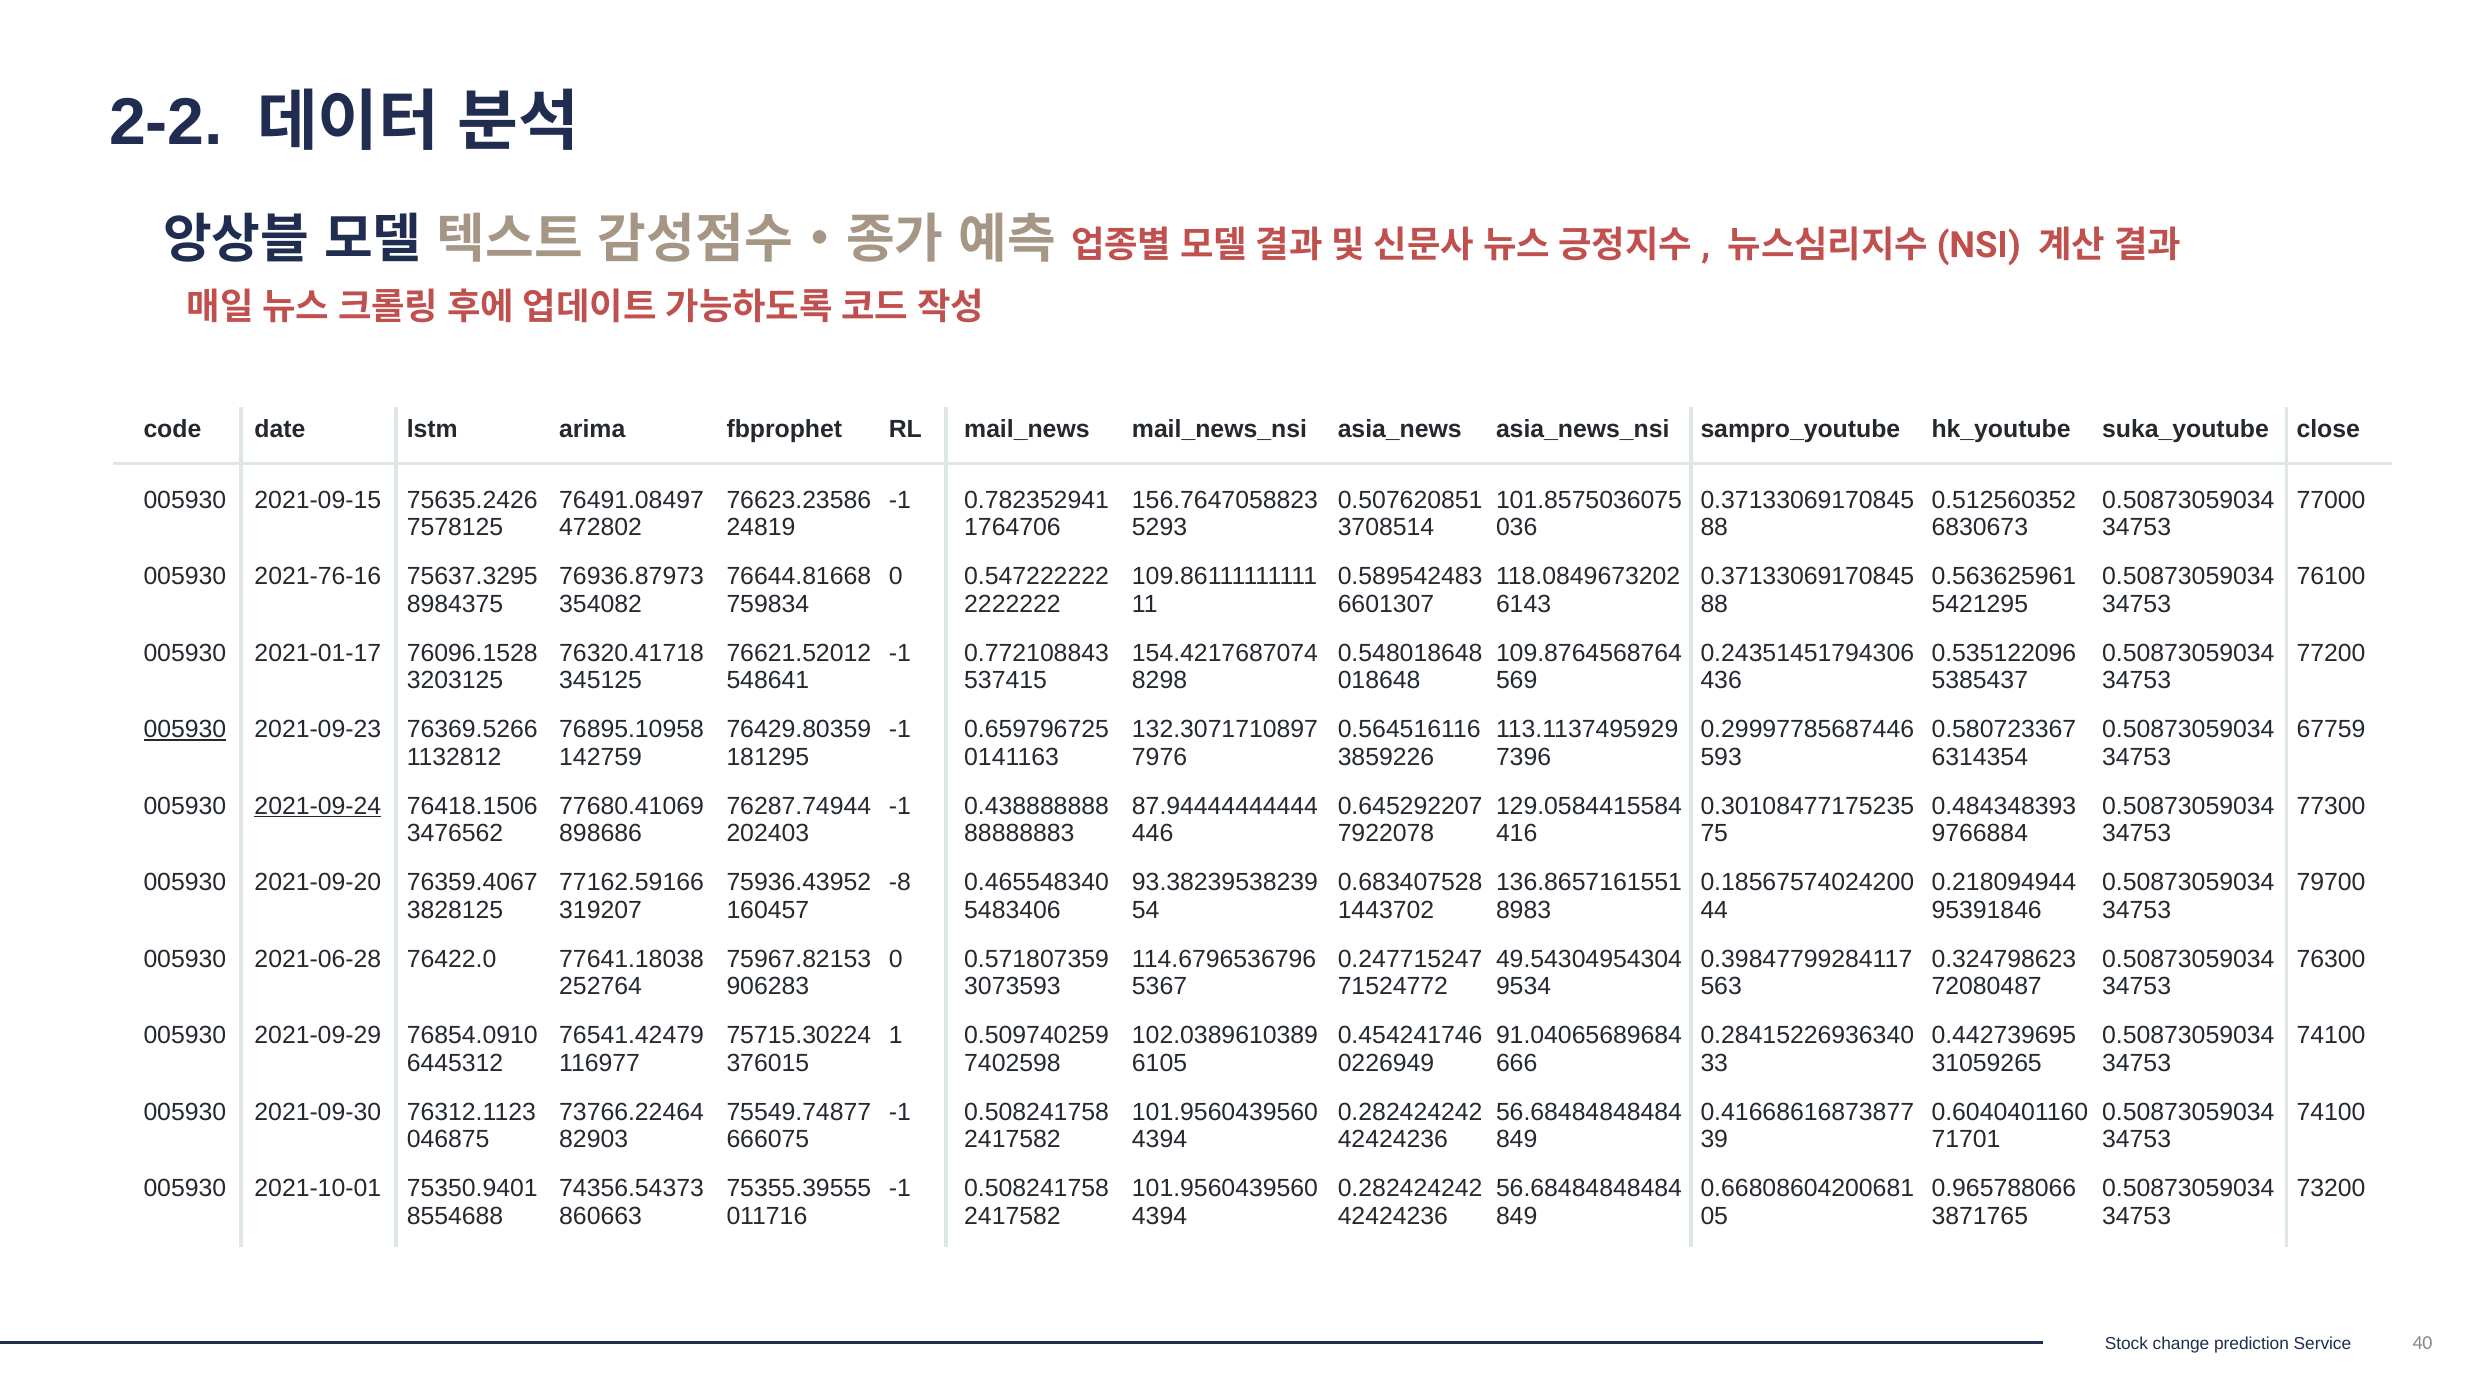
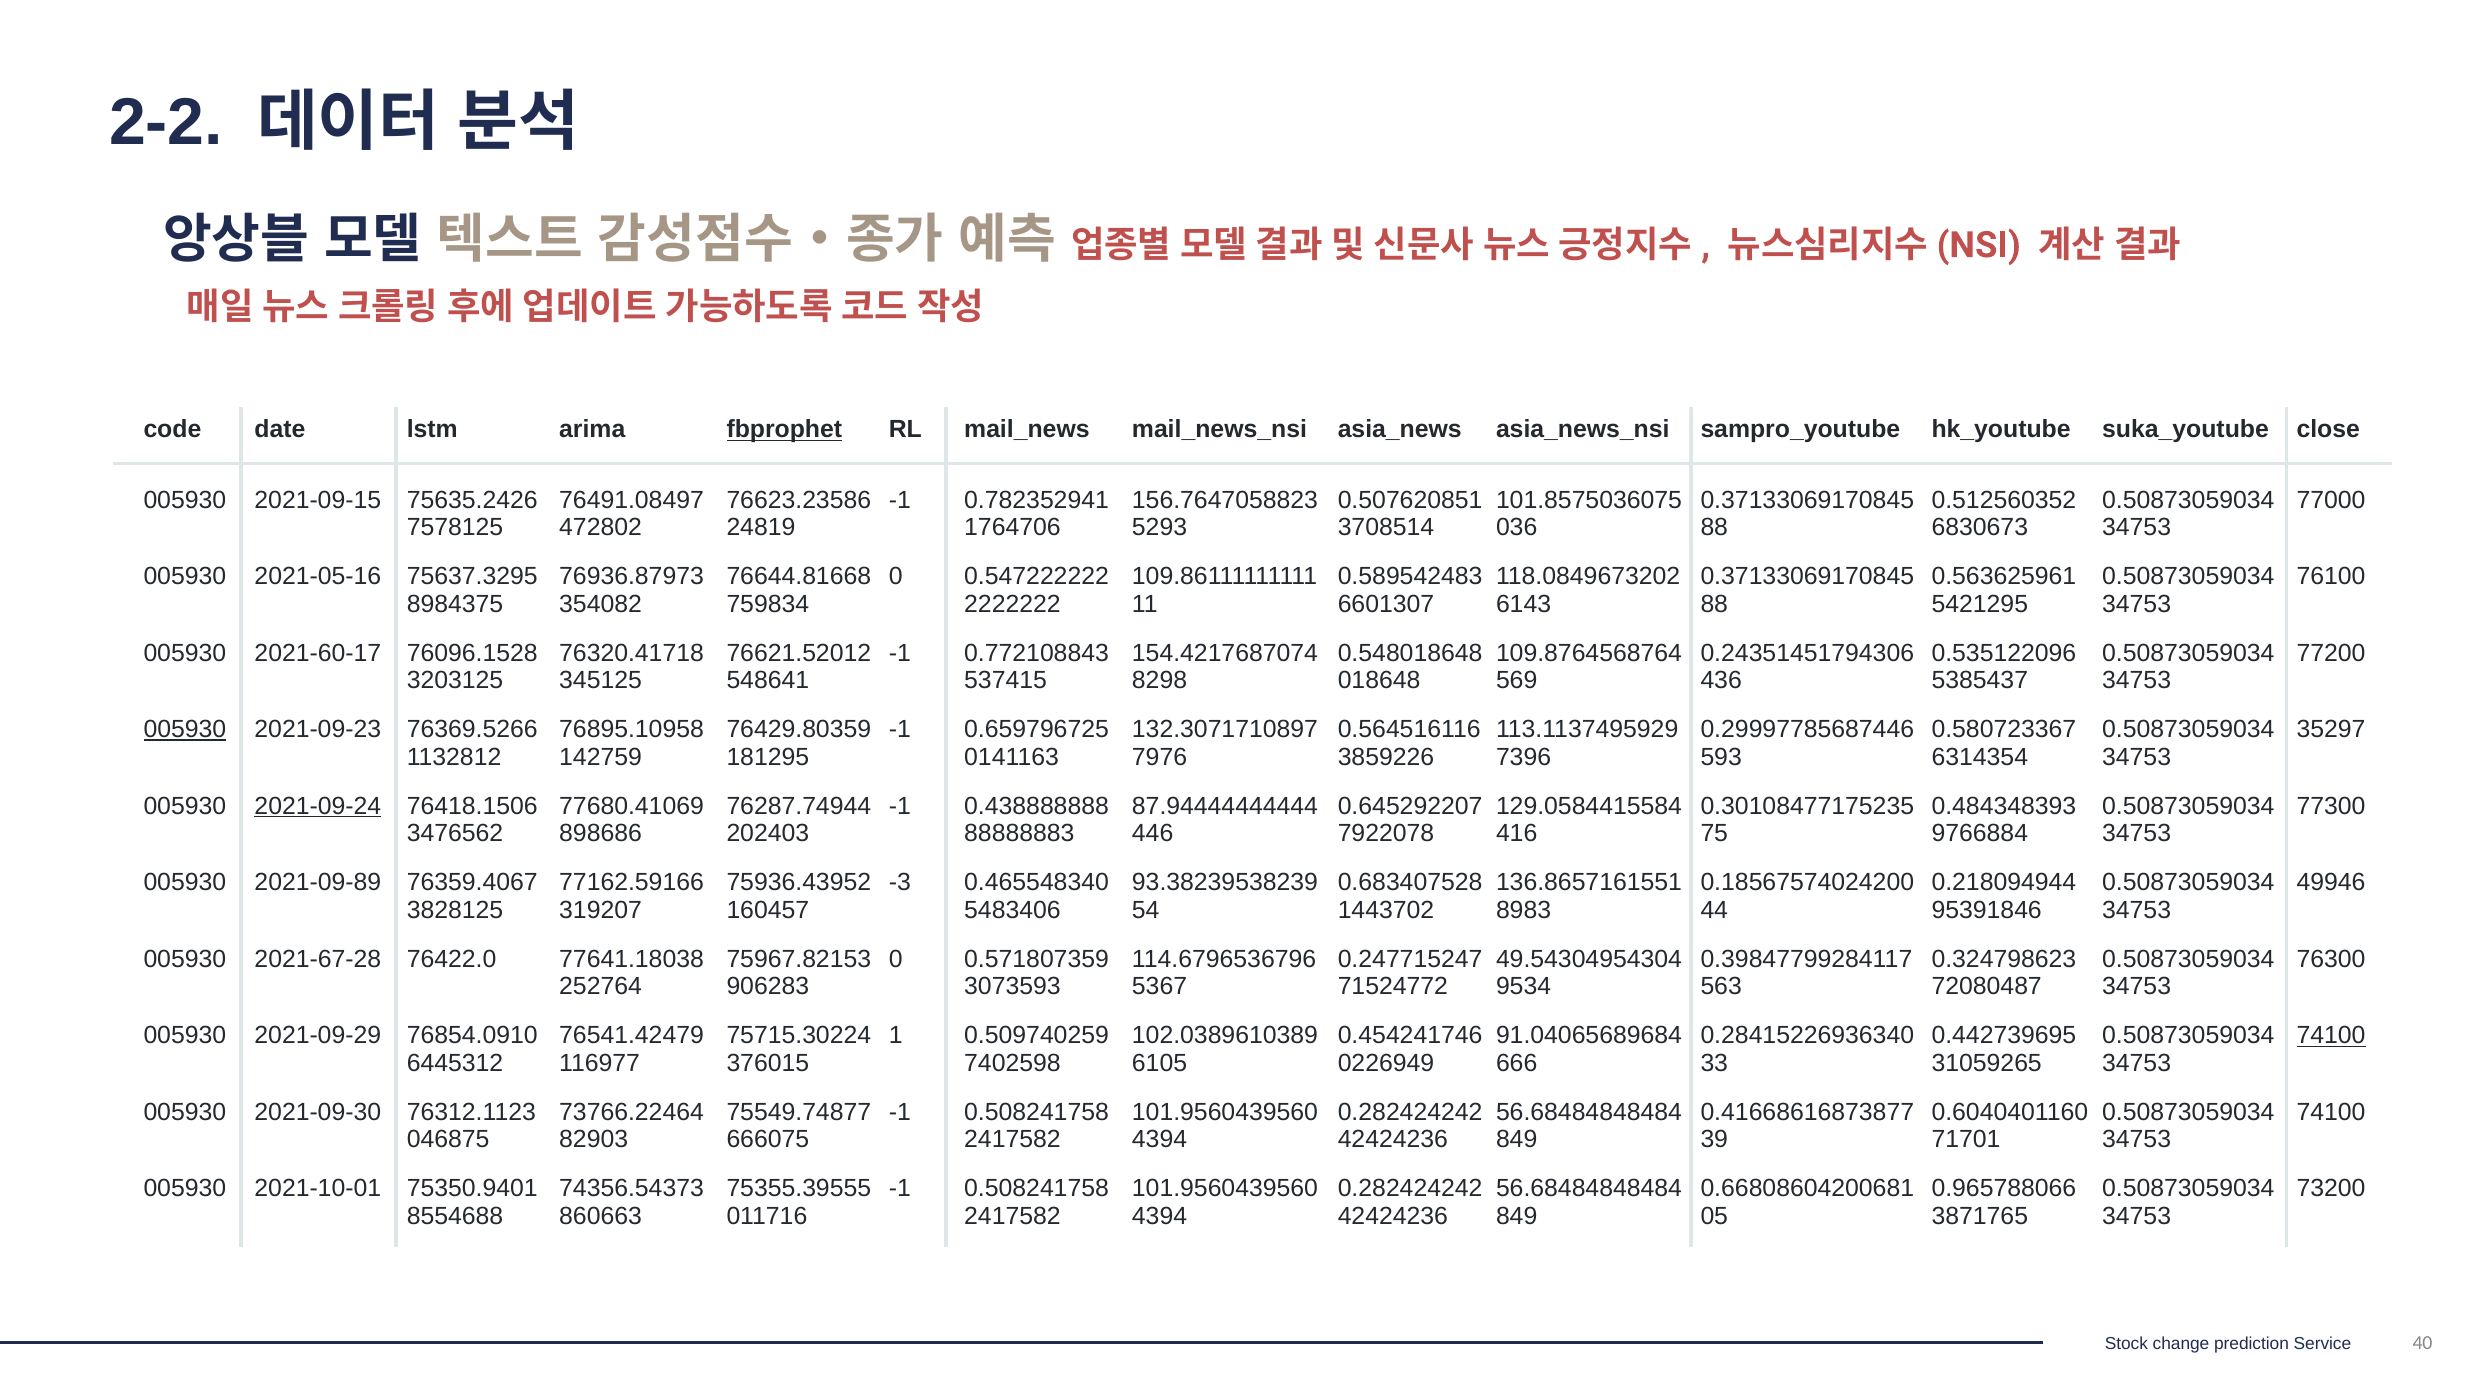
fbprophet underline: none -> present (784, 430)
2021-76-16: 2021-76-16 -> 2021-05-16 (318, 576)
2021-01-17: 2021-01-17 -> 2021-60-17 (318, 653)
67759: 67759 -> 35297 (2331, 729)
2021-09-20: 2021-09-20 -> 2021-09-89 (318, 883)
-8: -8 -> -3 (900, 883)
79700: 79700 -> 49946 (2331, 883)
2021-06-28: 2021-06-28 -> 2021-67-28 (318, 959)
74100 underline: none -> present (2331, 1036)
